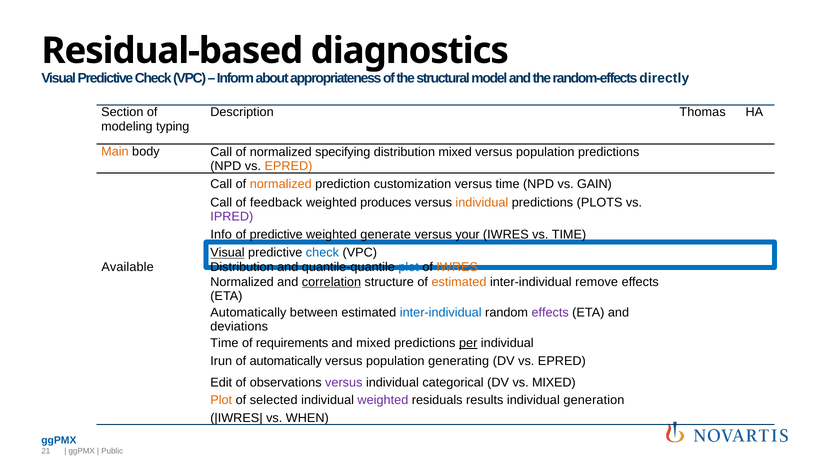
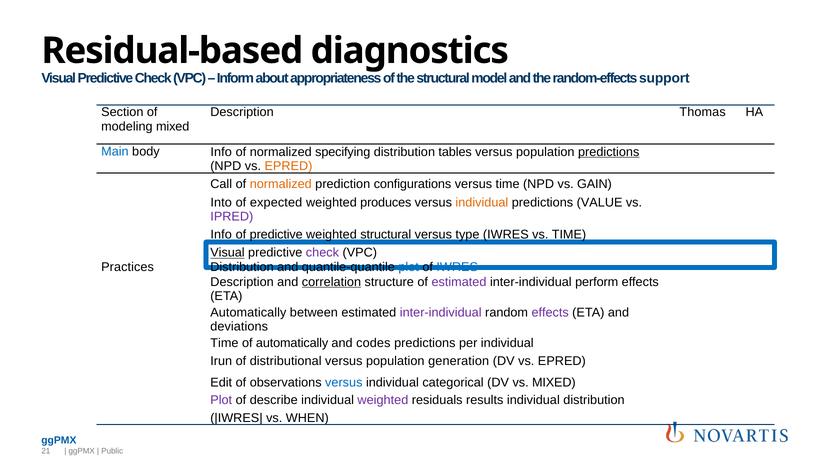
directly: directly -> support (664, 78)
modeling typing: typing -> mixed (173, 126)
Main colour: orange -> blue (115, 151)
body Call: Call -> Info (221, 152)
distribution mixed: mixed -> tables (455, 152)
predictions underline: none -> present (609, 152)
customization: customization -> configurations (413, 184)
Call: Call -> Into (221, 202)
feedback: feedback -> expected (276, 202)
PLOTS: PLOTS -> VALUE (600, 202)
weighted generate: generate -> structural (386, 235)
your: your -> type (467, 235)
check colour: blue -> purple (322, 253)
Available: Available -> Practices (128, 267)
IWRES colour: orange -> blue (457, 267)
Normalized: Normalized -> Description (242, 282)
estimated colour: orange -> purple (459, 282)
remove: remove -> perform (597, 282)
inter-individual colour: blue -> purple (441, 312)
of requirements: requirements -> automatically (292, 343)
and mixed: mixed -> codes (373, 343)
per underline: present -> none (468, 343)
of automatically: automatically -> distributional (286, 361)
generating: generating -> generation (459, 361)
versus colour: purple -> blue (344, 382)
Plot colour: orange -> purple (221, 400)
selected: selected -> describe (274, 400)
individual generation: generation -> distribution (594, 400)
